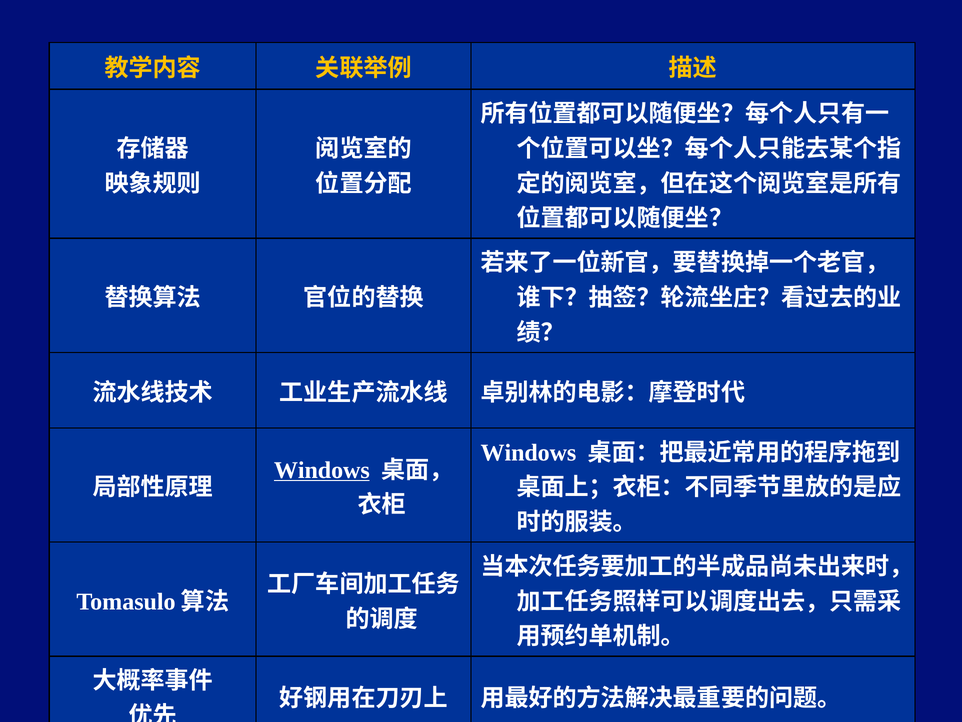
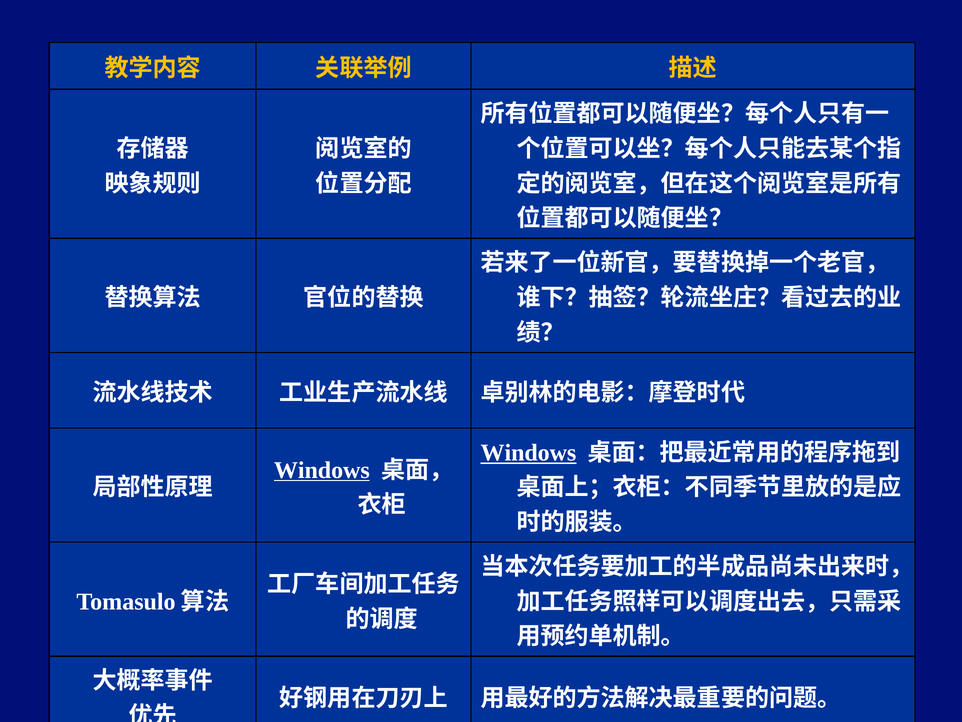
Windows underline: none -> present (528, 452)
